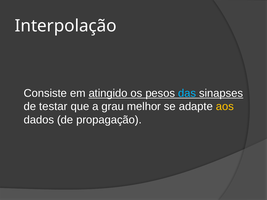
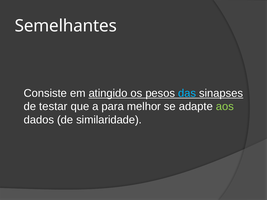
Interpolação: Interpolação -> Semelhantes (66, 26)
grau: grau -> para (113, 107)
aos colour: yellow -> light green (225, 107)
propagação: propagação -> similaridade (109, 120)
